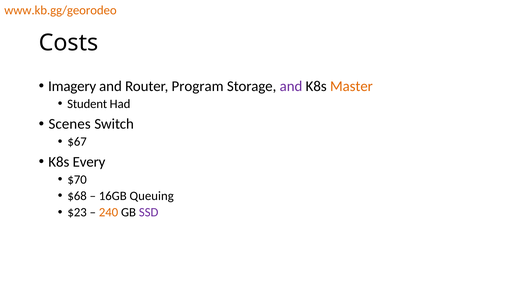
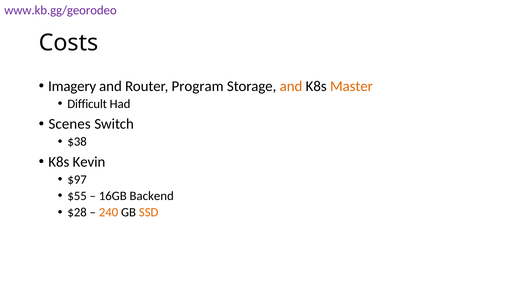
www.kb.gg/georodeo colour: orange -> purple (60, 10)
and colour: purple -> orange (291, 86)
Student: Student -> Difficult (87, 104)
$67: $67 -> $38 (77, 141)
Every: Every -> Kevin (89, 162)
$70: $70 -> $97 (77, 179)
$68: $68 -> $55 (77, 195)
Queuing: Queuing -> Backend (152, 195)
$23: $23 -> $28 (77, 212)
SSD colour: purple -> orange (149, 212)
